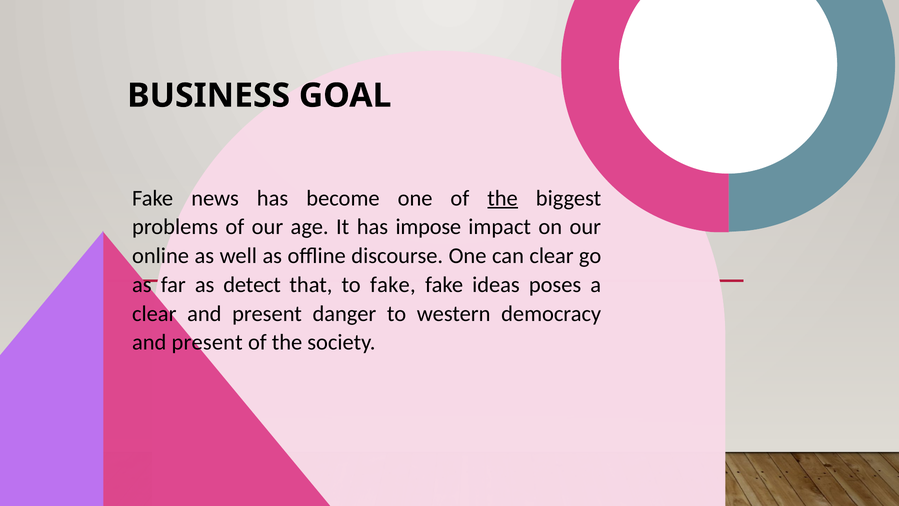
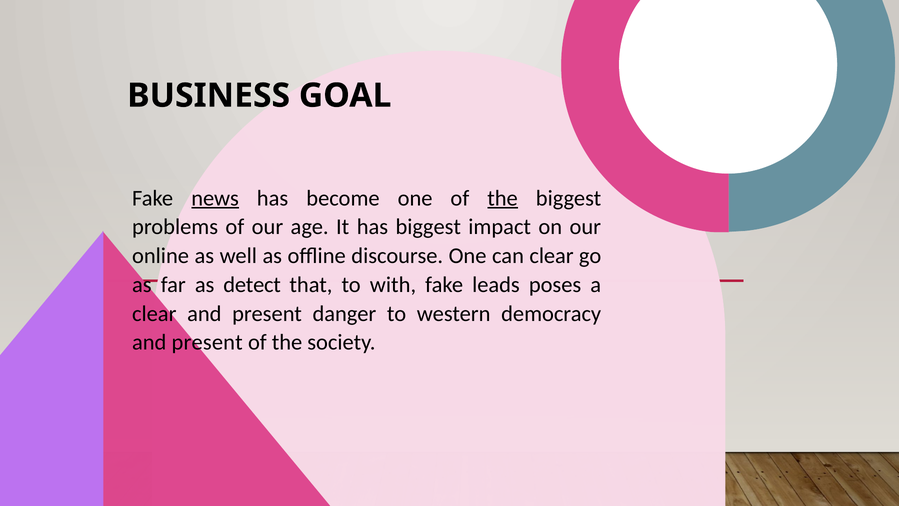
news underline: none -> present (215, 198)
has impose: impose -> biggest (428, 227)
to fake: fake -> with (393, 285)
ideas: ideas -> leads (496, 285)
